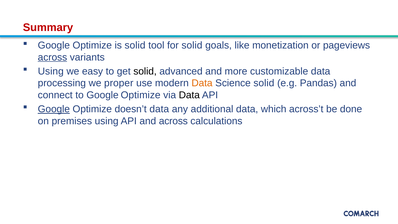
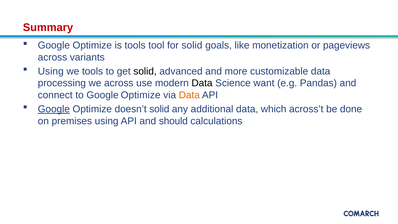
is solid: solid -> tools (135, 45)
across underline: present -> none (52, 57)
we easy: easy -> tools (93, 71)
we proper: proper -> across (119, 83)
Data colour: orange -> black (202, 83)
Science solid: solid -> want (264, 83)
Data colour: black -> orange (189, 95)
doesn’t data: data -> solid (159, 109)
and across: across -> should (173, 121)
